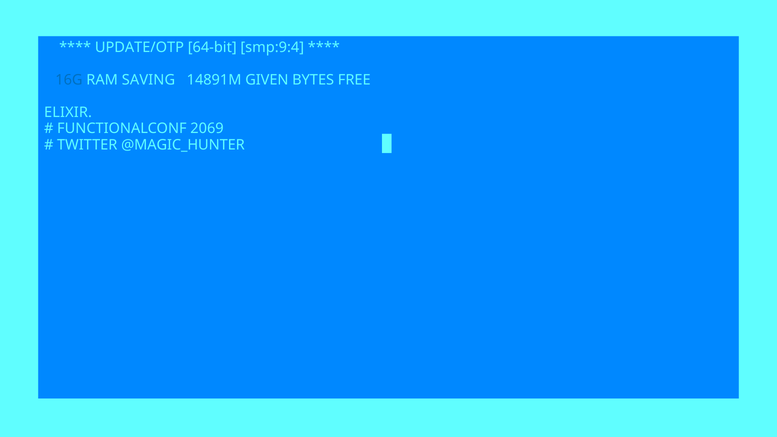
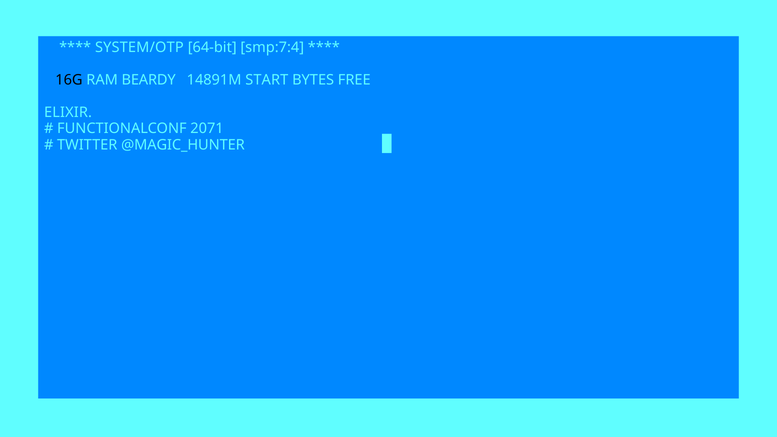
UPDATE/OTP: UPDATE/OTP -> SYSTEM/OTP (139, 48)
smp:9:4: smp:9:4 -> smp:7:4 (272, 48)
16G colour: blue -> black (69, 80)
SAVING: SAVING -> BEARDY (149, 80)
GIVEN: GIVEN -> START (267, 80)
2069: 2069 -> 2071 (207, 129)
